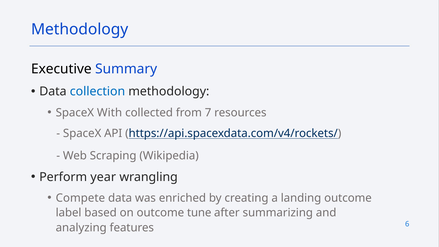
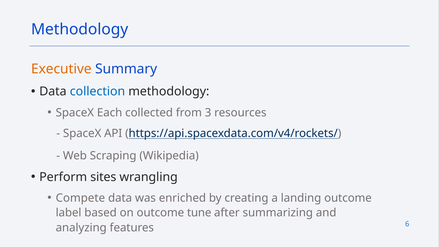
Executive colour: black -> orange (61, 69)
With: With -> Each (110, 113)
7: 7 -> 3 (208, 113)
year: year -> sites (103, 177)
